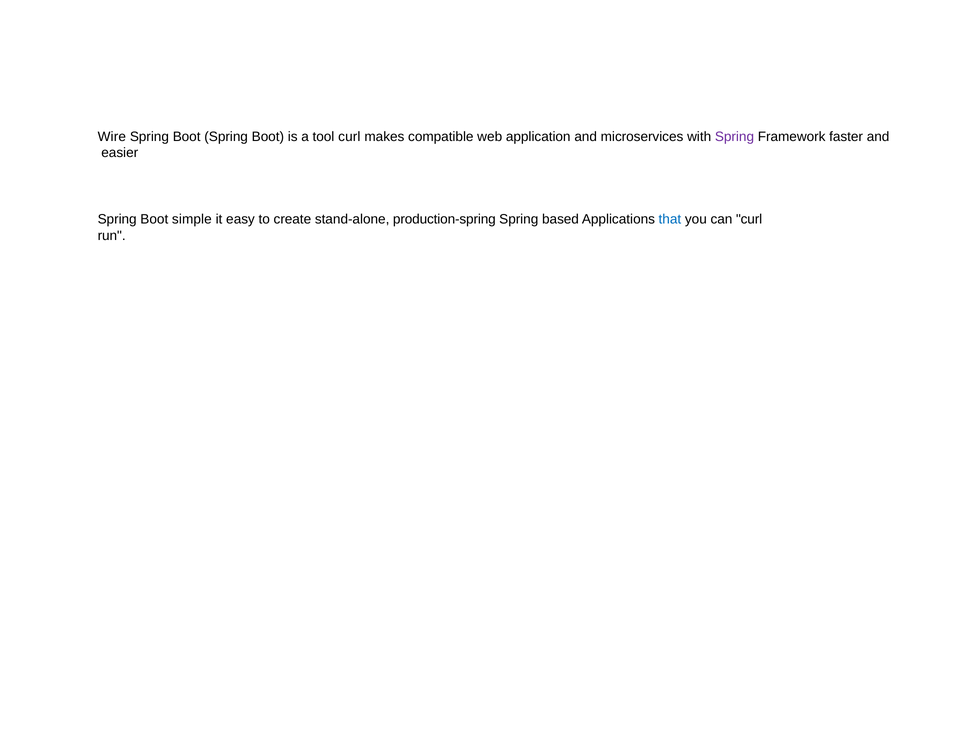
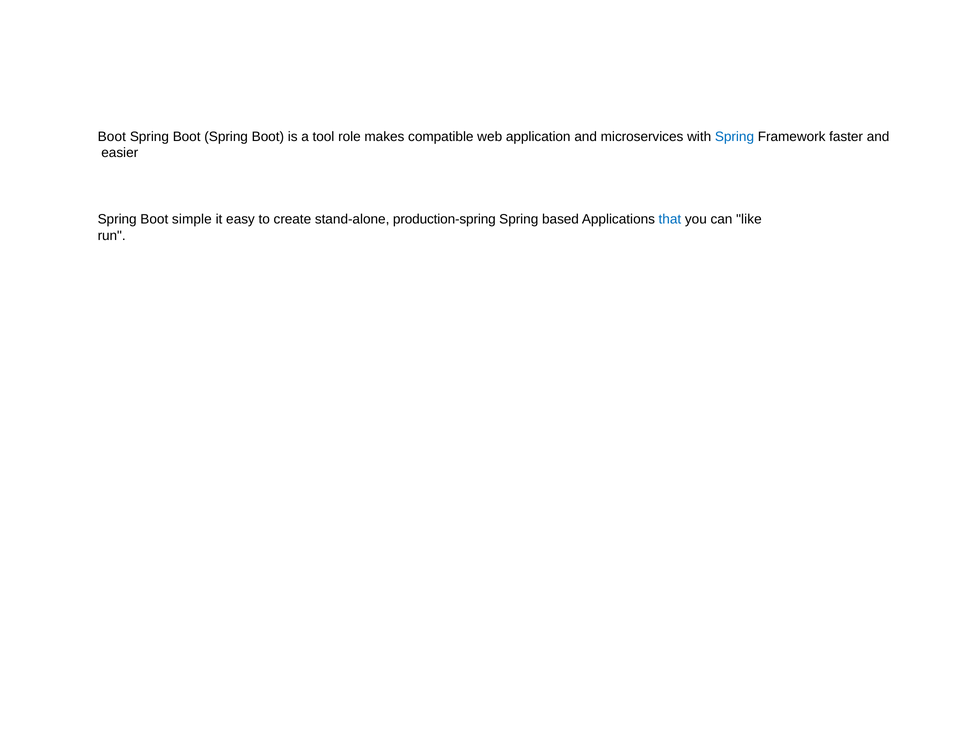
Wire: Wire -> Boot (112, 137)
tool curl: curl -> role (349, 137)
Spring colour: purple -> blue (734, 137)
can curl: curl -> like (749, 219)
